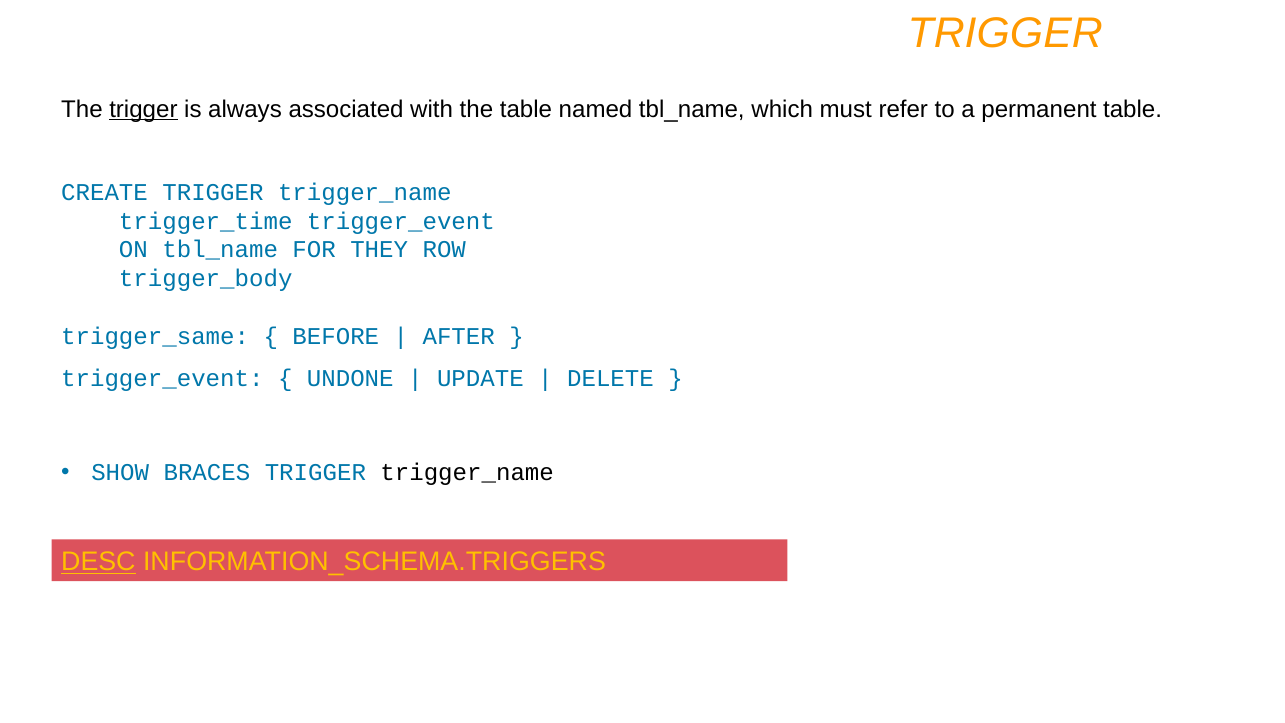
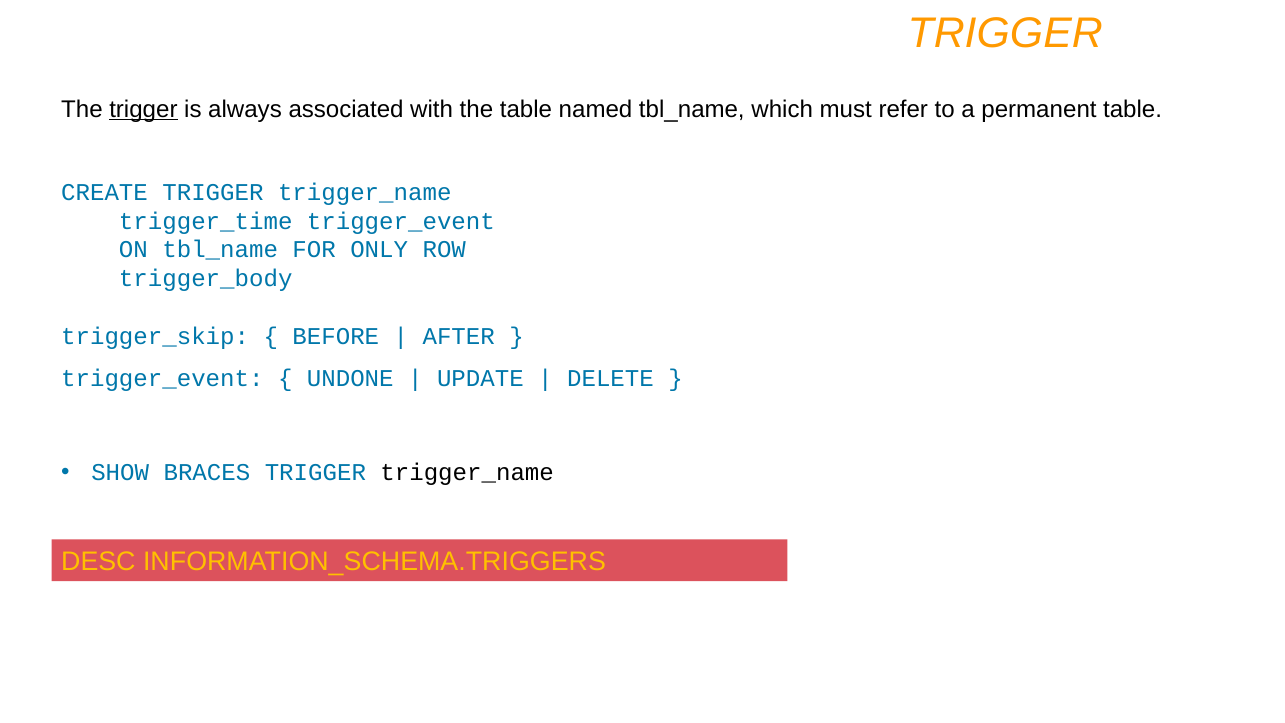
THEY: THEY -> ONLY (379, 250)
trigger_same: trigger_same -> trigger_skip (155, 337)
DESC underline: present -> none (98, 562)
